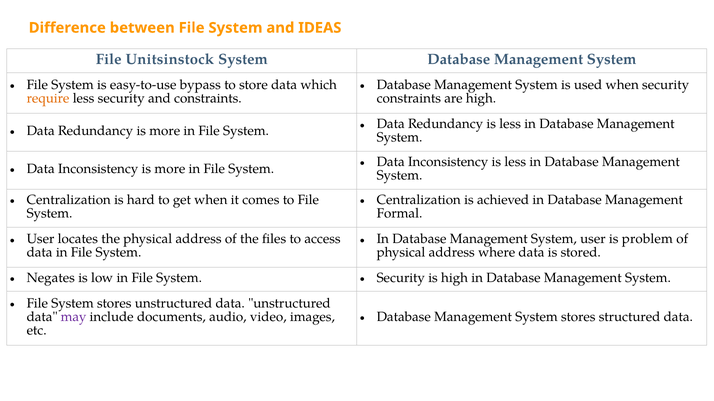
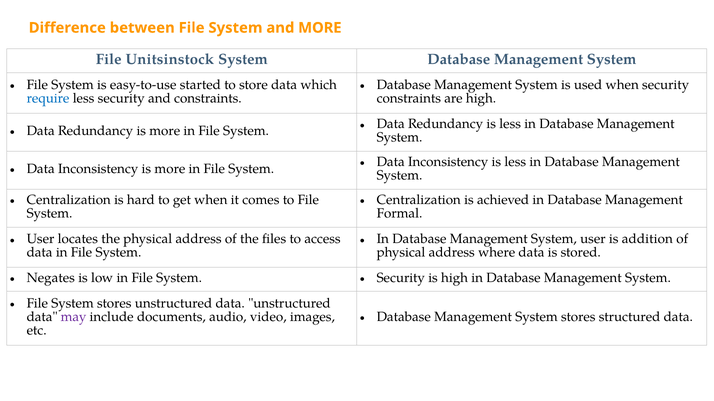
and IDEAS: IDEAS -> MORE (320, 28)
bypass: bypass -> started (200, 85)
require colour: orange -> blue (48, 99)
problem: problem -> addition (647, 239)
